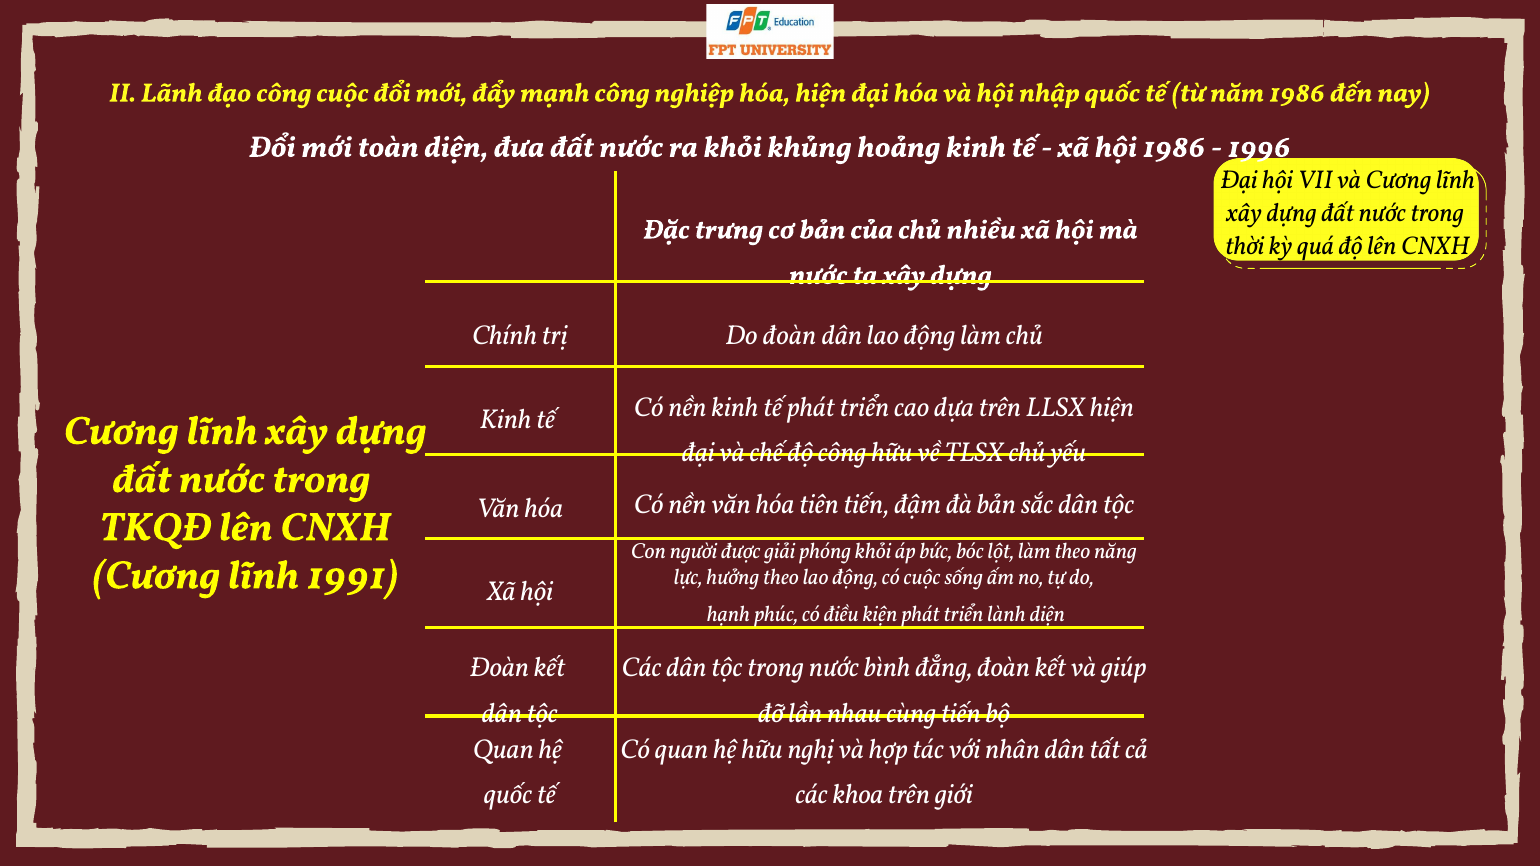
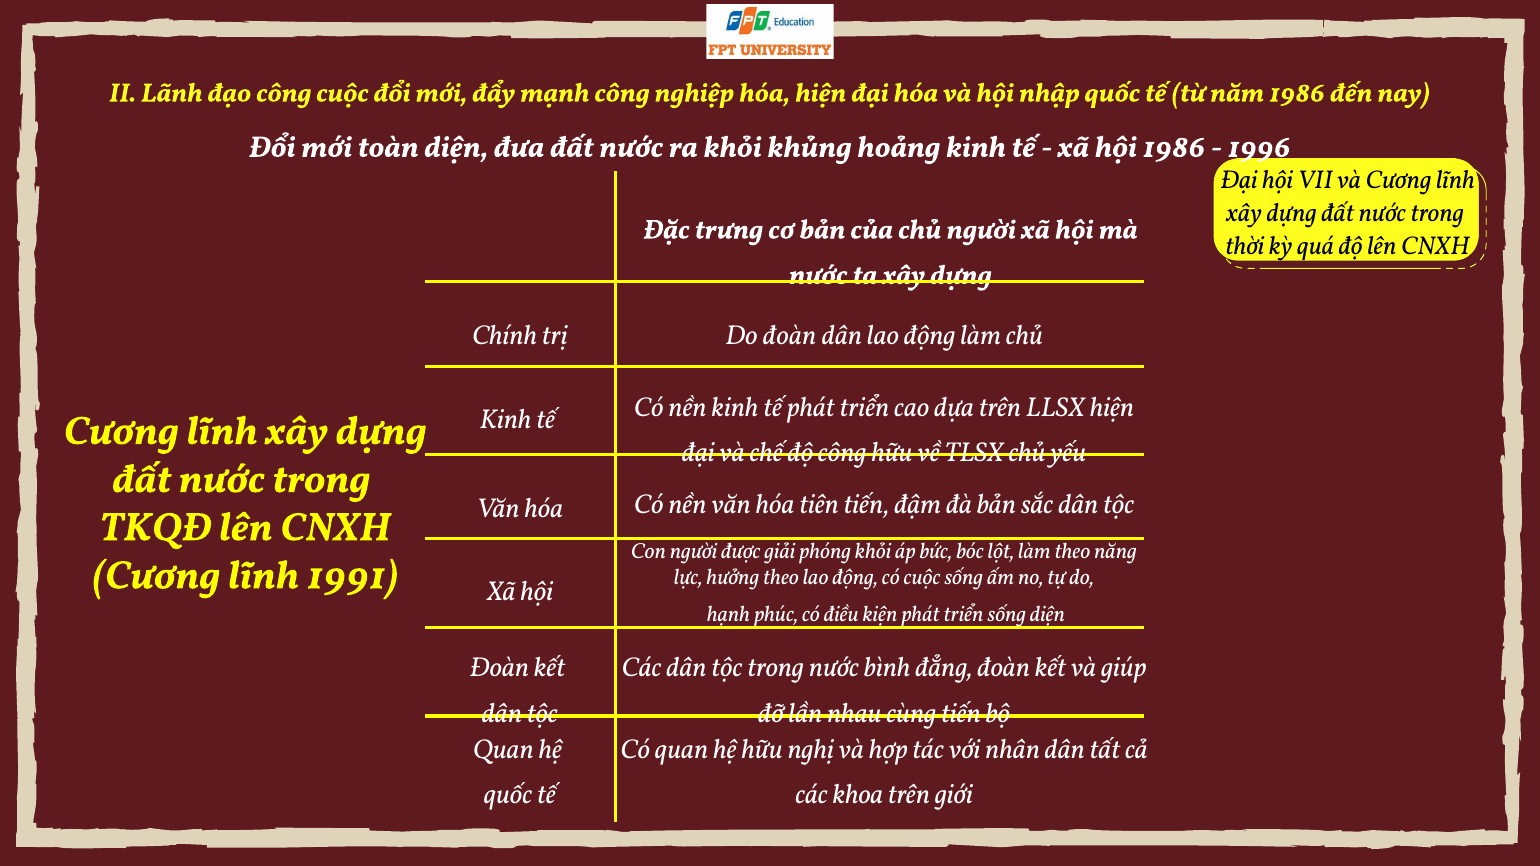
chủ nhiều: nhiều -> người (981, 230)
triển lành: lành -> sống (1007, 614)
